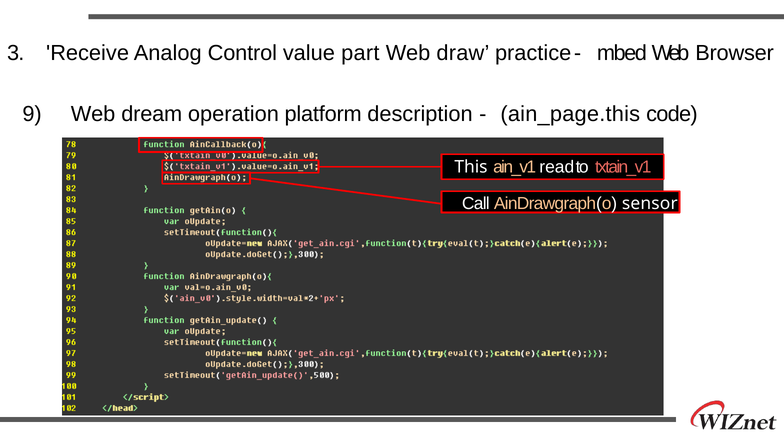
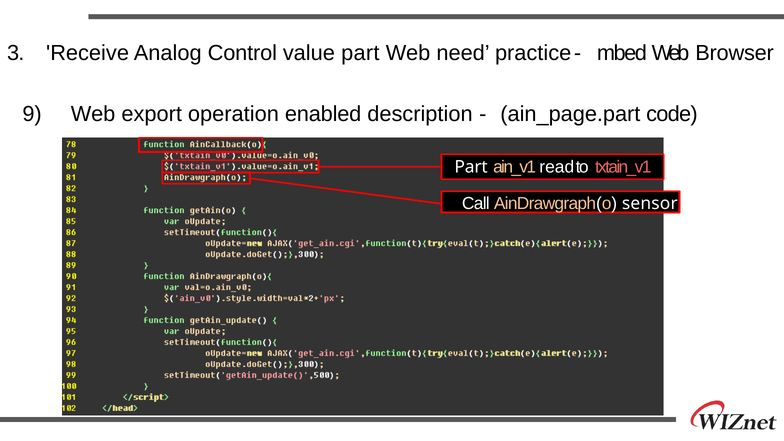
draw: draw -> need (463, 53)
dream: dream -> export (152, 114)
platform: platform -> enabled (323, 114)
ain_page.this: ain_page.this -> ain_page.part (570, 114)
This: This -> Part (471, 167)
